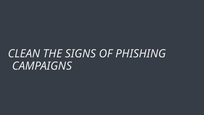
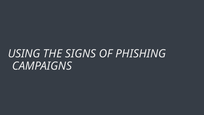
CLEAN: CLEAN -> USING (24, 54)
